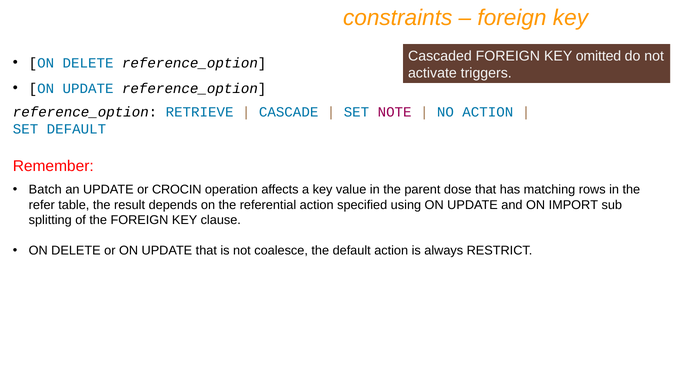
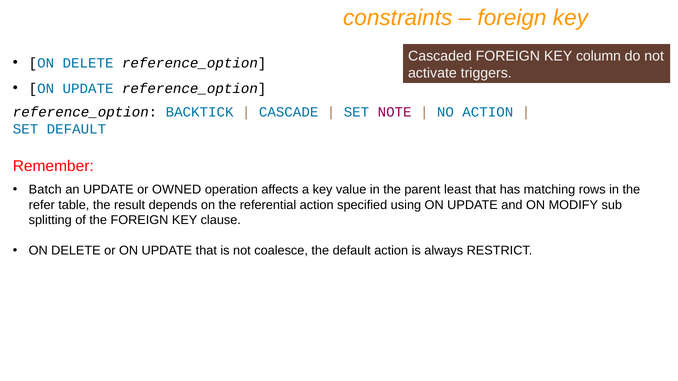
omitted: omitted -> column (598, 56)
RETRIEVE: RETRIEVE -> BACKTICK (200, 112)
CROCIN: CROCIN -> OWNED (177, 190)
dose: dose -> least (458, 190)
IMPORT: IMPORT -> MODIFY (573, 205)
